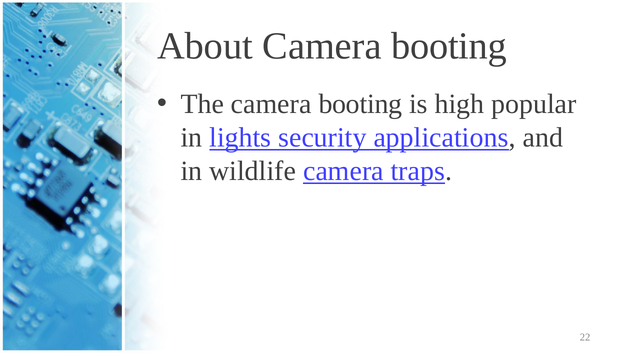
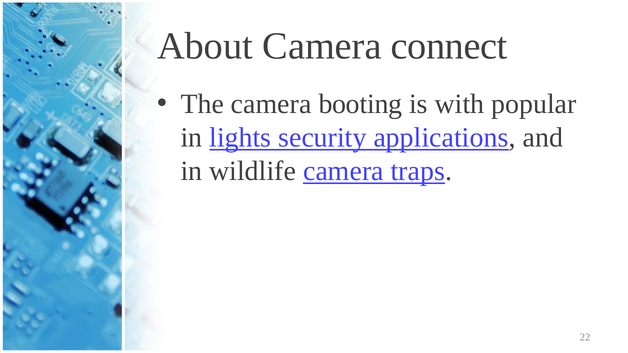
About Camera booting: booting -> connect (449, 46)
high: high -> with (460, 104)
